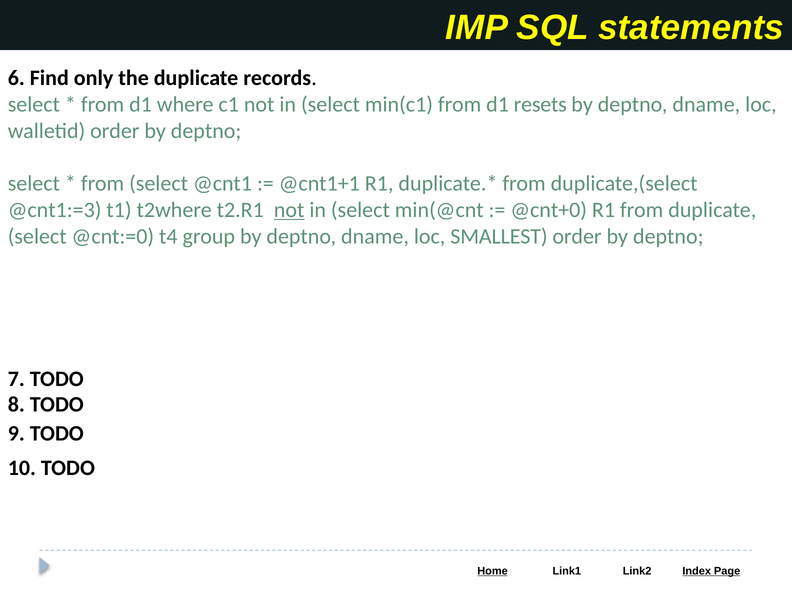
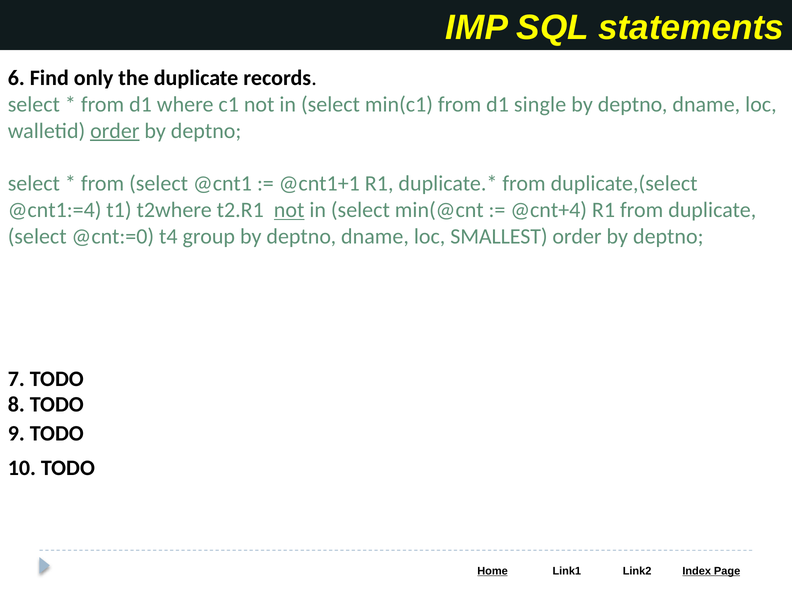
resets: resets -> single (540, 104)
order underline: none -> present (115, 131)
@cnt1:=3: @cnt1:=3 -> @cnt1:=4 (55, 210)
@cnt+0: @cnt+0 -> @cnt+4 (549, 210)
